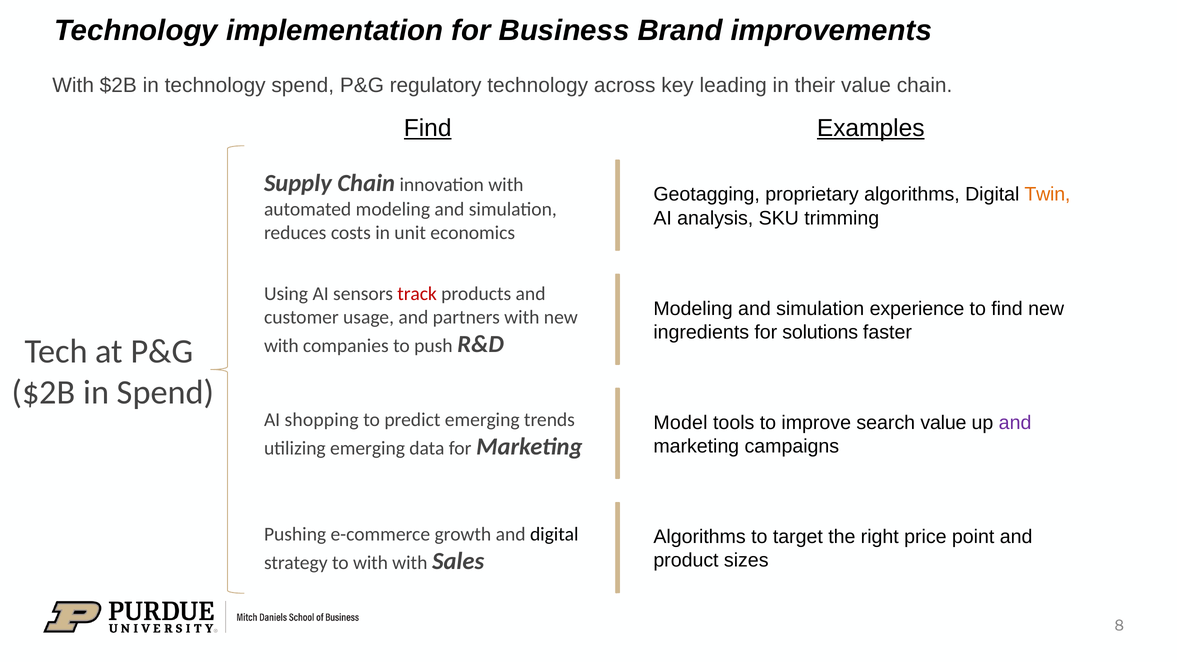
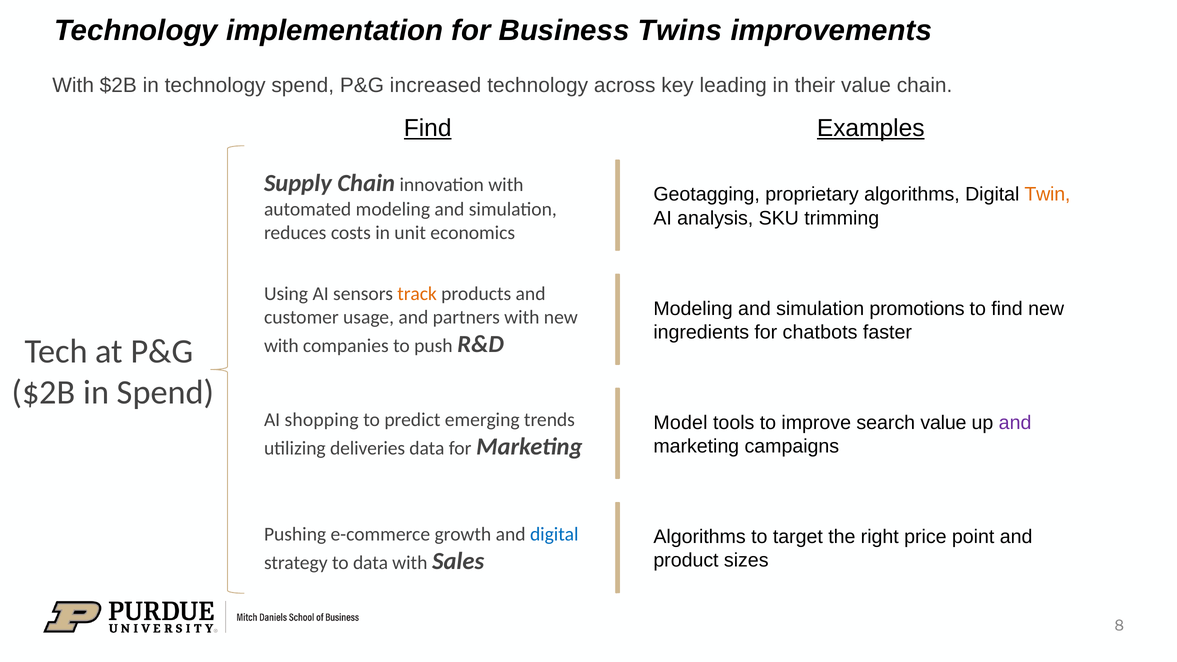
Brand: Brand -> Twins (680, 30)
regulatory: regulatory -> increased (436, 85)
track colour: red -> orange (417, 294)
experience: experience -> promotions (917, 309)
solutions: solutions -> chatbots (820, 332)
utilizing emerging: emerging -> deliveries (368, 448)
digital colour: black -> blue (554, 534)
to with: with -> data (371, 563)
